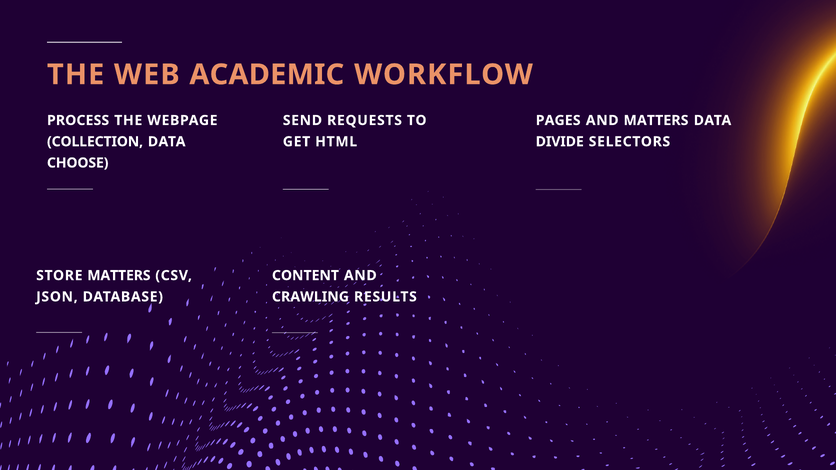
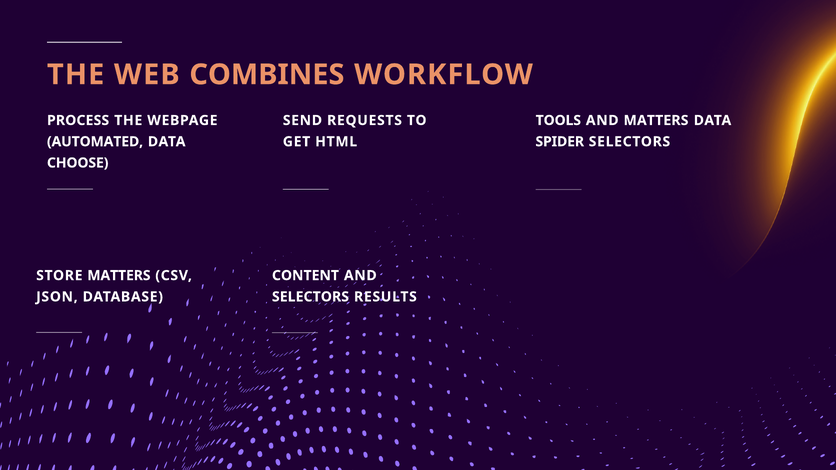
ACADEMIC: ACADEMIC -> COMBINES (267, 75)
PAGES: PAGES -> TOOLS (558, 120)
COLLECTION: COLLECTION -> AUTOMATED (95, 142)
DIVIDE: DIVIDE -> SPIDER (560, 142)
CRAWLING: CRAWLING -> SELECTORS (310, 297)
